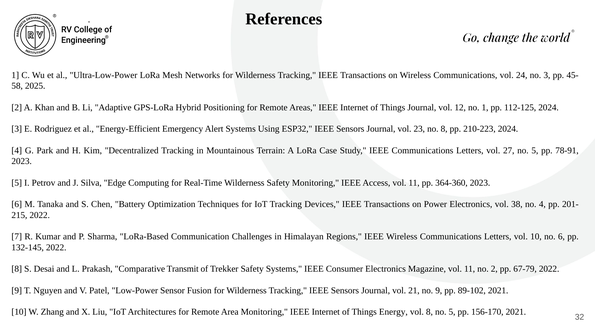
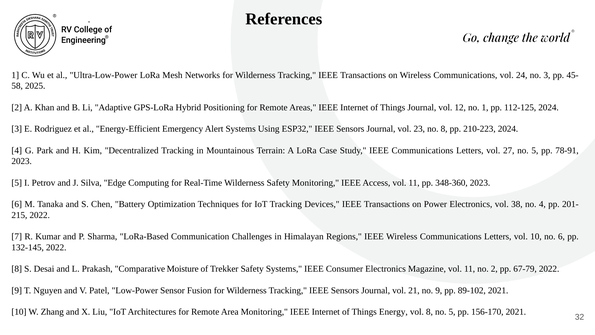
364-360: 364-360 -> 348-360 (451, 183)
Transmit: Transmit -> Moisture (183, 269)
